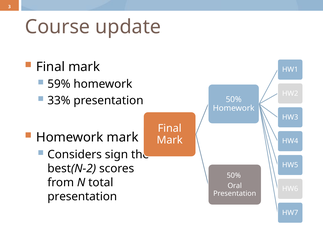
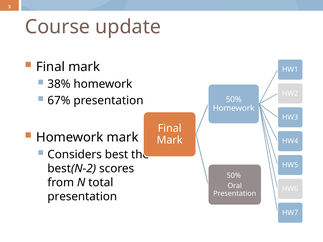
59%: 59% -> 38% (59, 84)
33%: 33% -> 67% (59, 101)
sign: sign -> best (117, 155)
